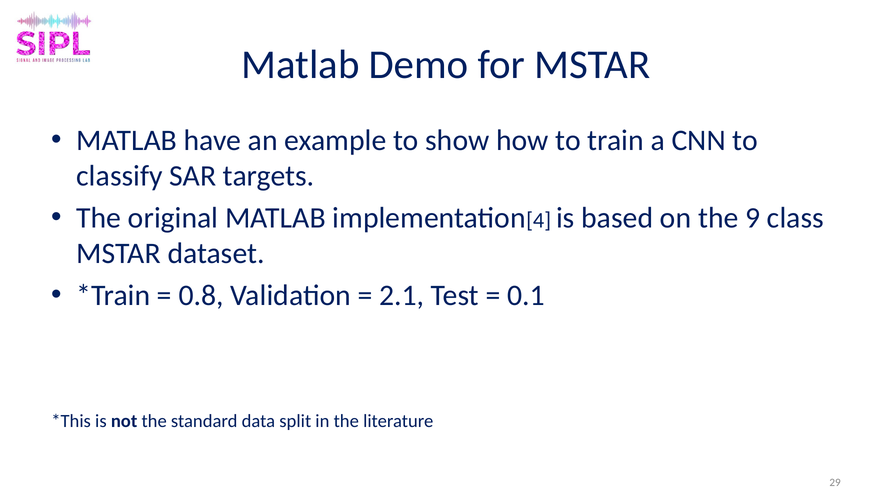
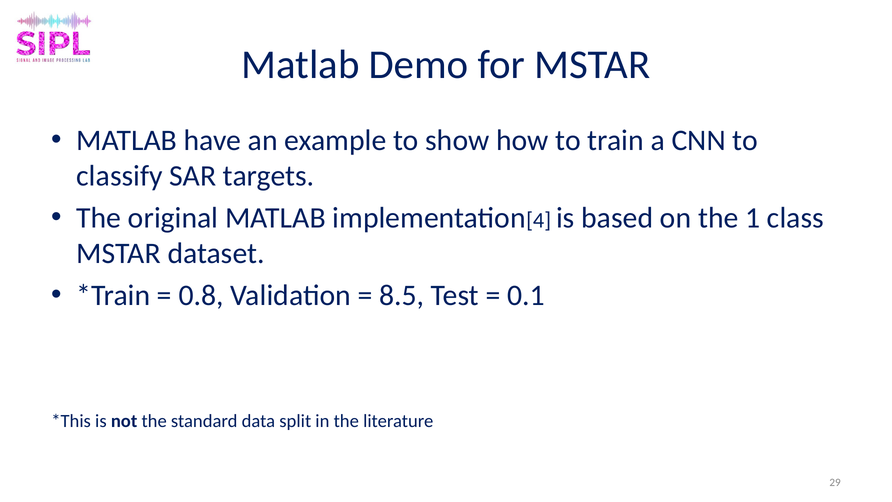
9: 9 -> 1 (753, 218)
2.1: 2.1 -> 8.5 (402, 295)
